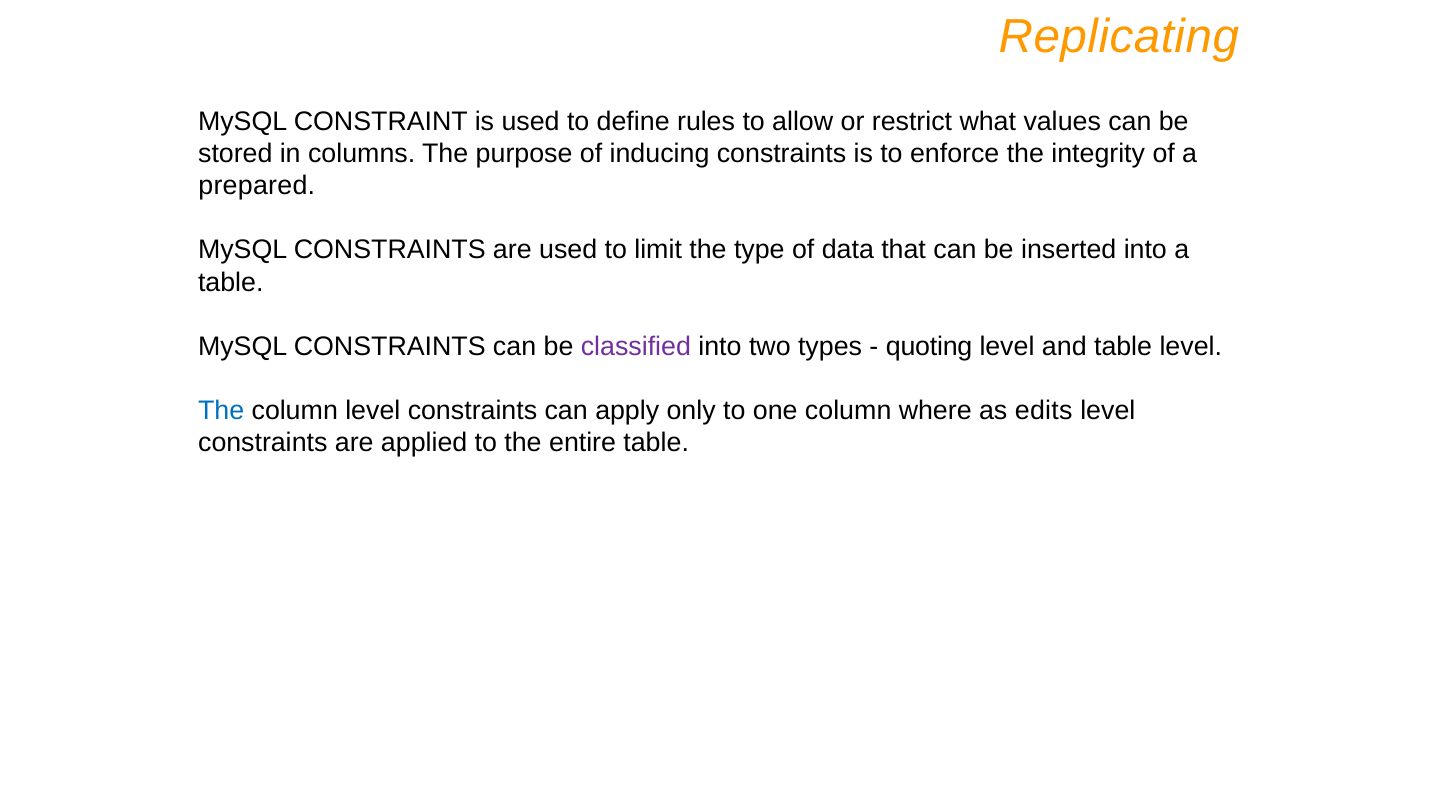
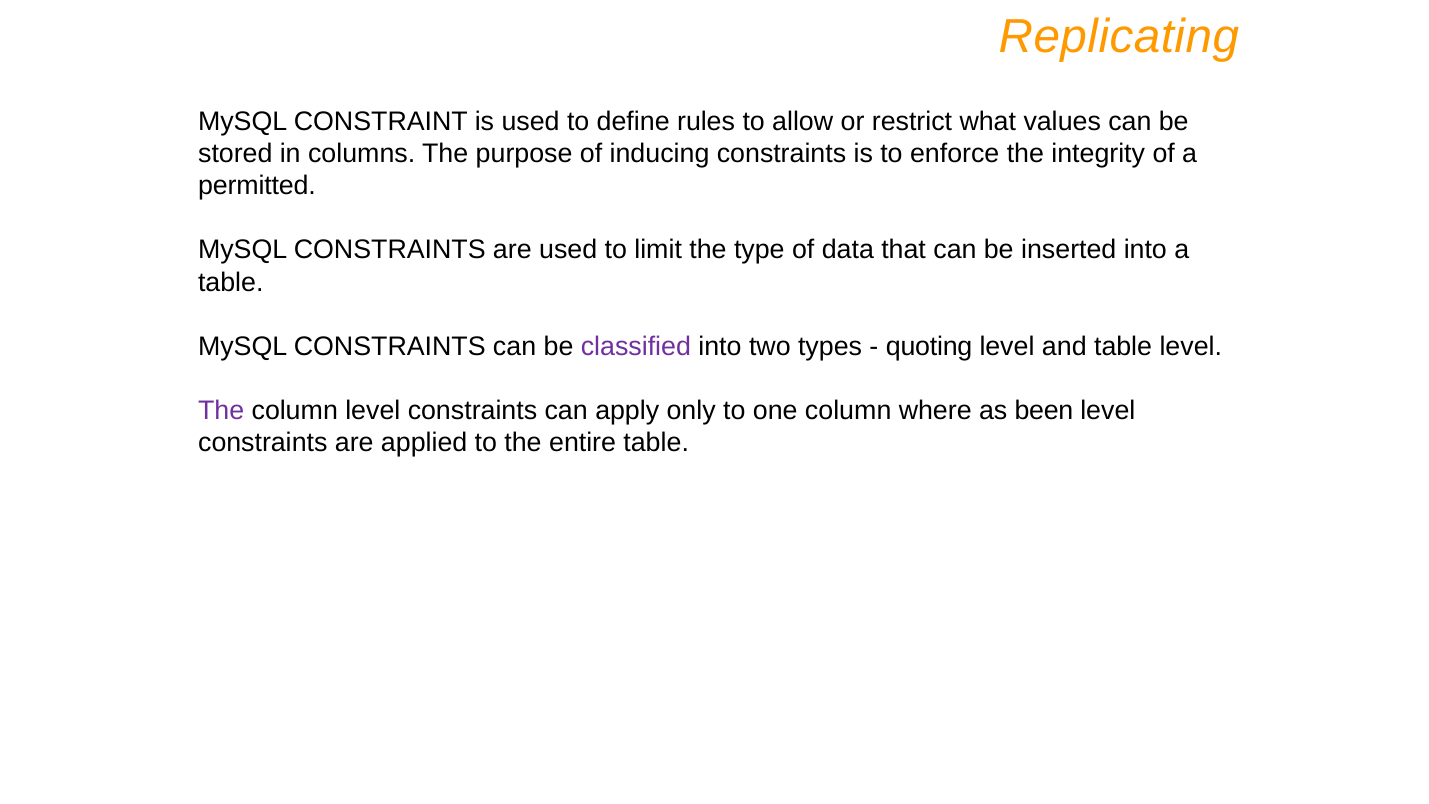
prepared: prepared -> permitted (257, 186)
The colour: blue -> purple (221, 411)
edits: edits -> been (1044, 411)
